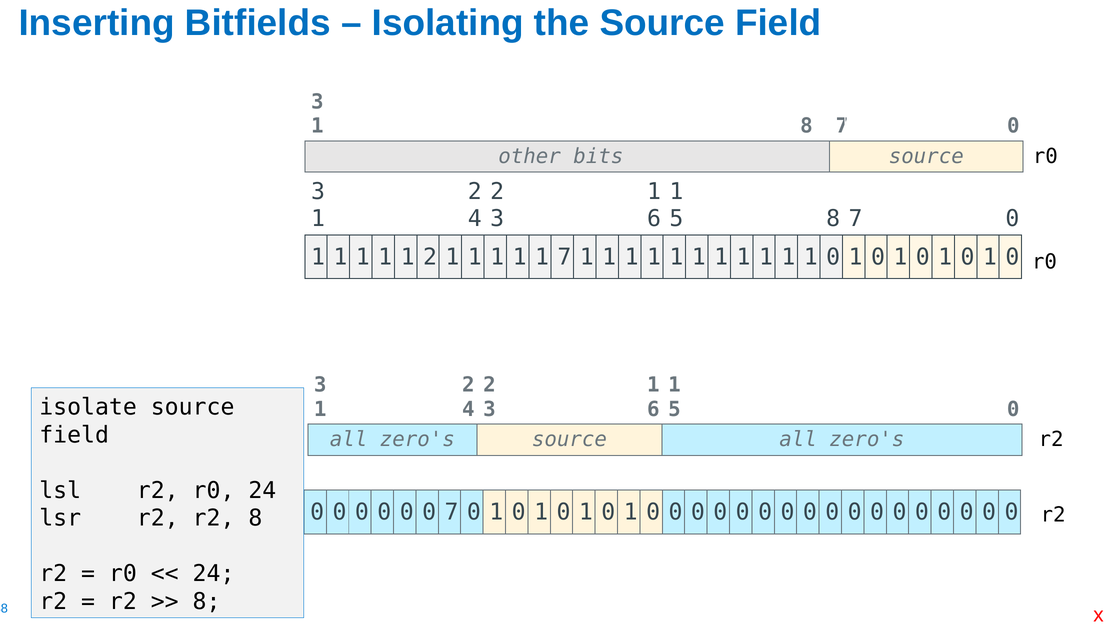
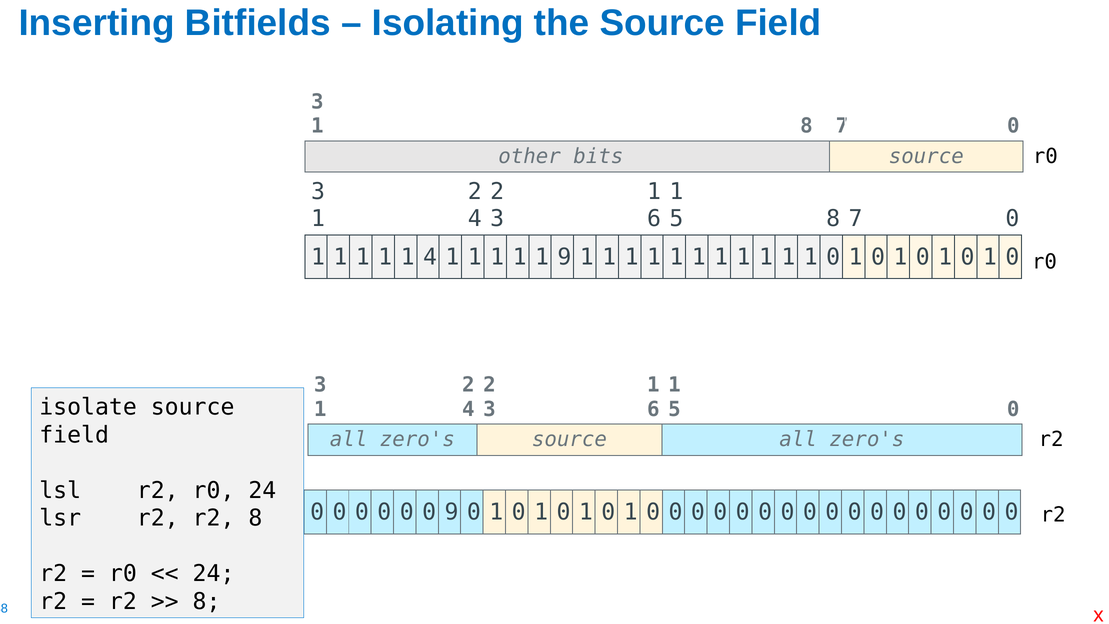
1 1 2: 2 -> 4 (430, 257)
1 7: 7 -> 9 (564, 257)
0 7: 7 -> 9 (452, 512)
